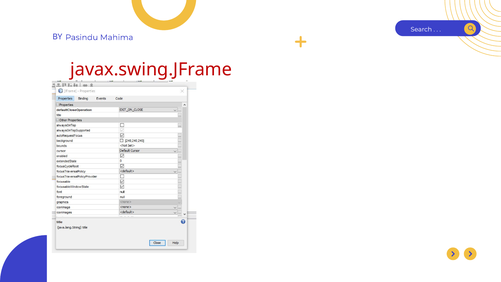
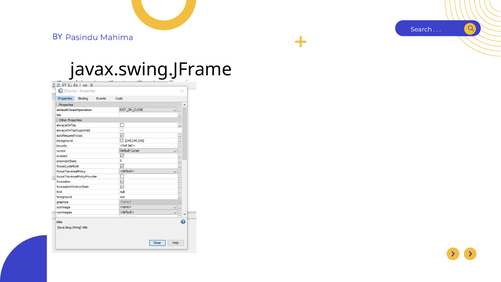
javax.swing.JFrame colour: red -> black (151, 69)
